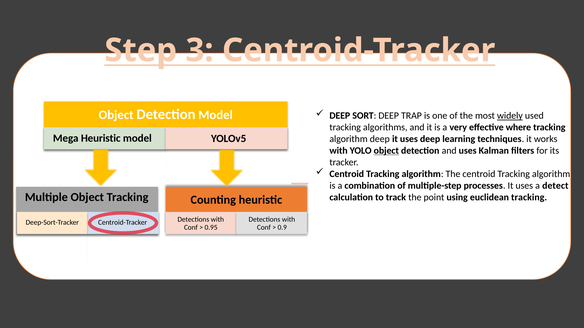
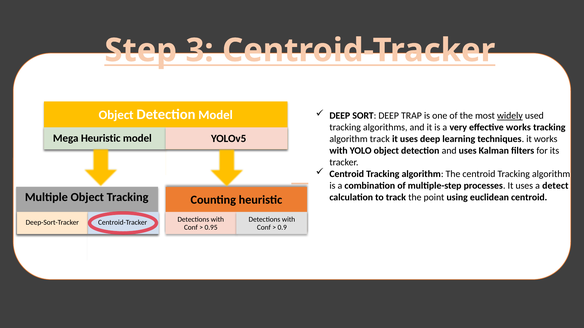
effective where: where -> works (518, 128)
algorithm deep: deep -> track (380, 139)
object underline: present -> none (386, 151)
euclidean tracking: tracking -> centroid (529, 198)
